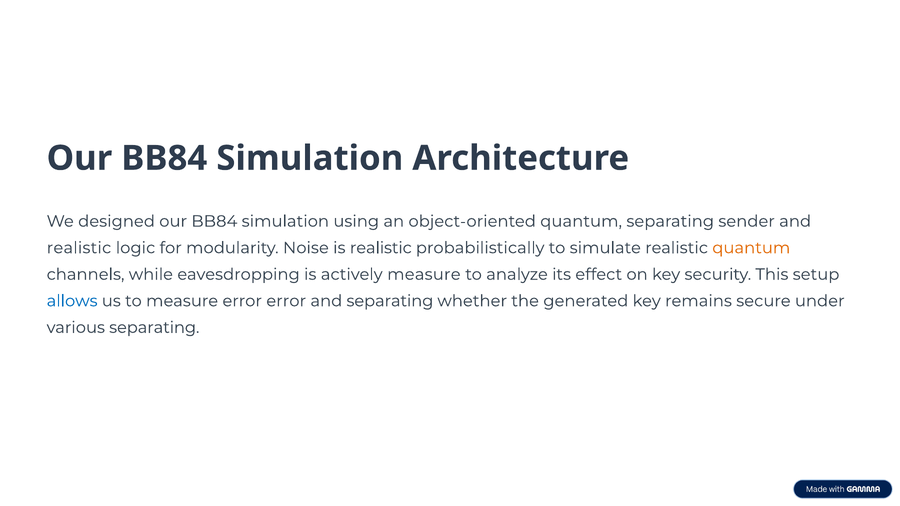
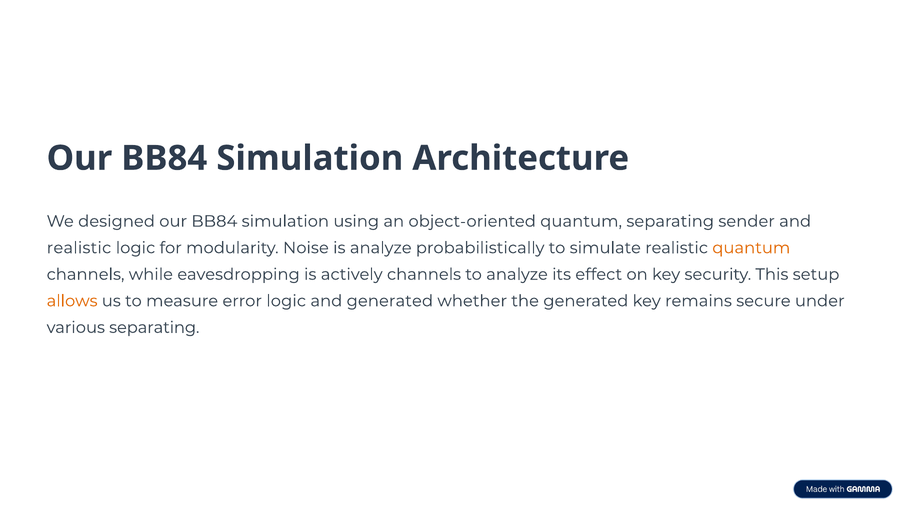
is realistic: realistic -> analyze (381, 248)
actively measure: measure -> channels (424, 275)
allows colour: blue -> orange (72, 301)
error error: error -> logic (286, 301)
and separating: separating -> generated (390, 301)
